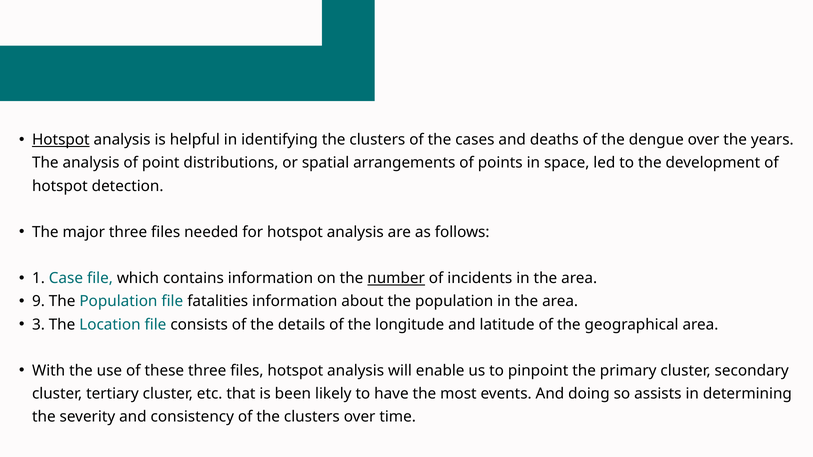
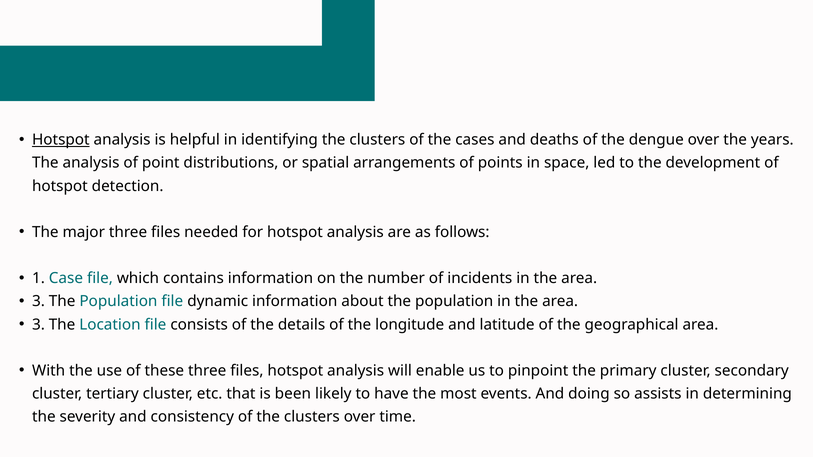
number underline: present -> none (396, 279)
9: 9 -> 3 (38, 302)
fatalities: fatalities -> dynamic (218, 302)
